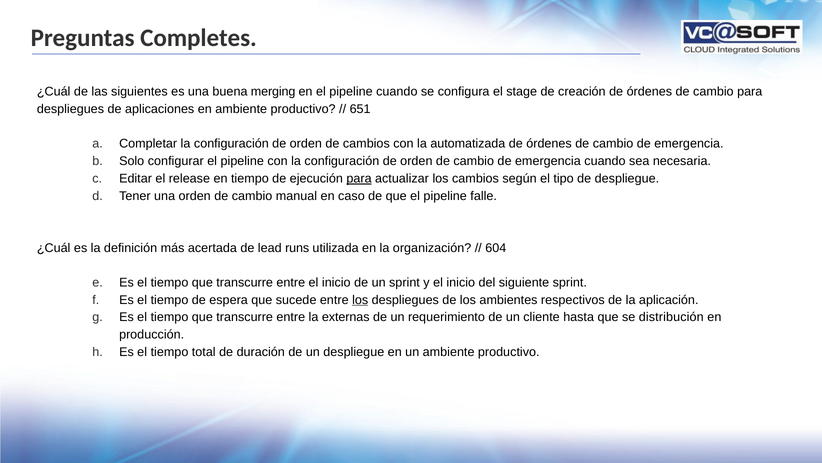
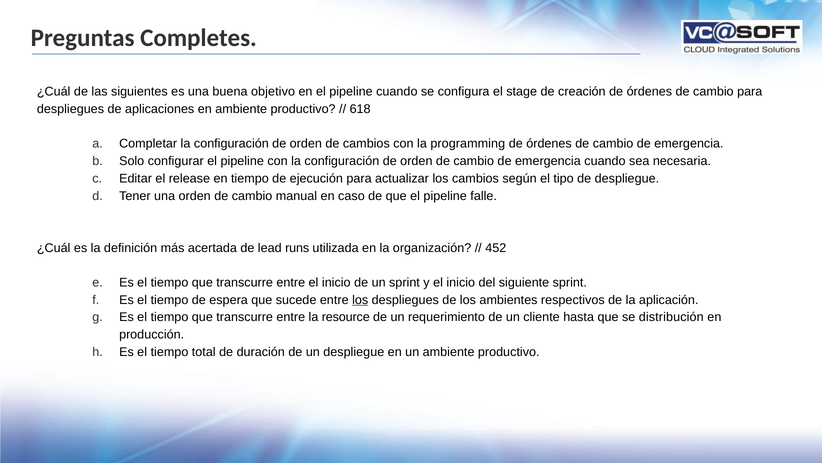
merging: merging -> objetivo (273, 92)
651: 651 -> 618 (360, 109)
automatizada: automatizada -> programming (468, 144)
para underline: present -> none (359, 178)
604: 604 -> 452 (496, 248)
externas: externas -> resource (346, 317)
